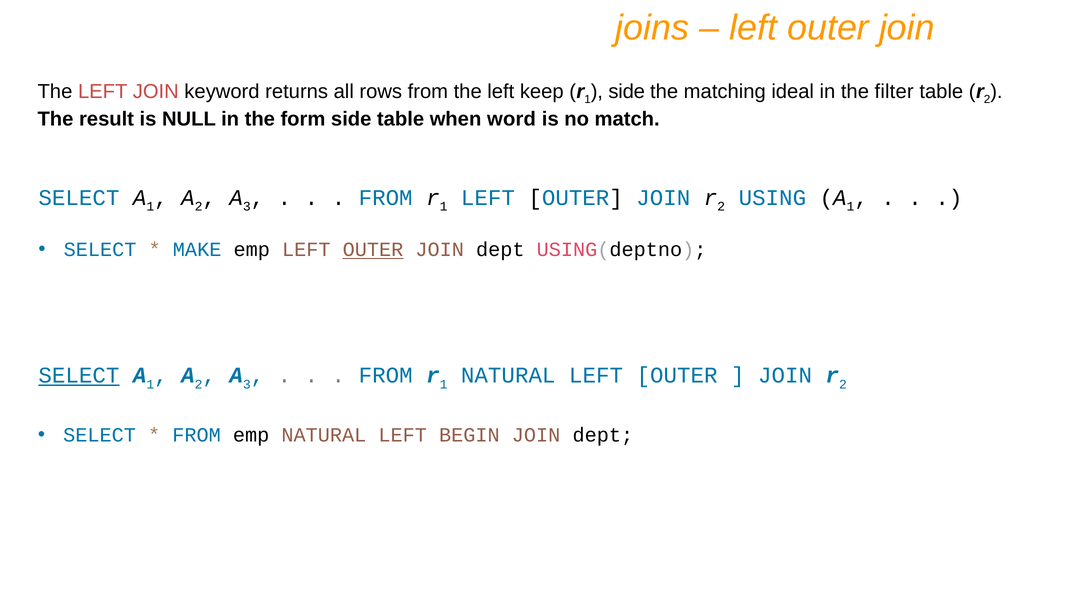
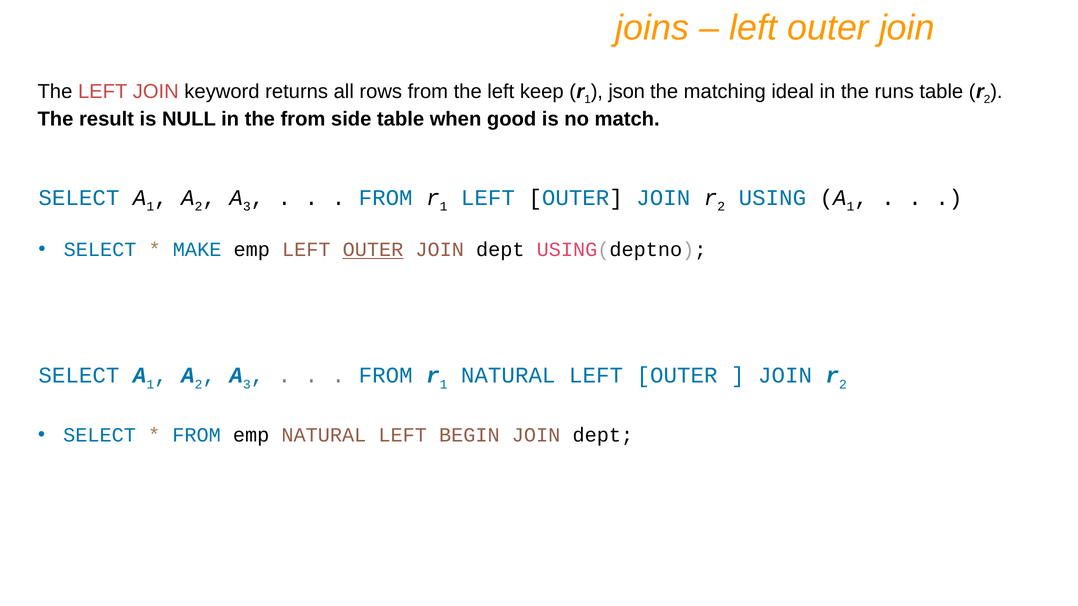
side: side -> json (627, 92)
filter: filter -> runs (894, 92)
the form: form -> from (303, 119)
word: word -> good (512, 119)
SELECT underline: present -> none (79, 376)
